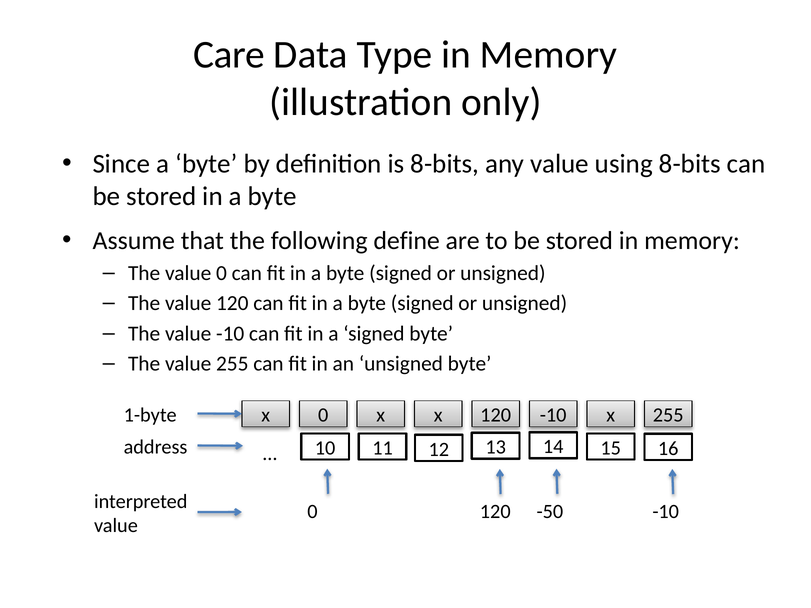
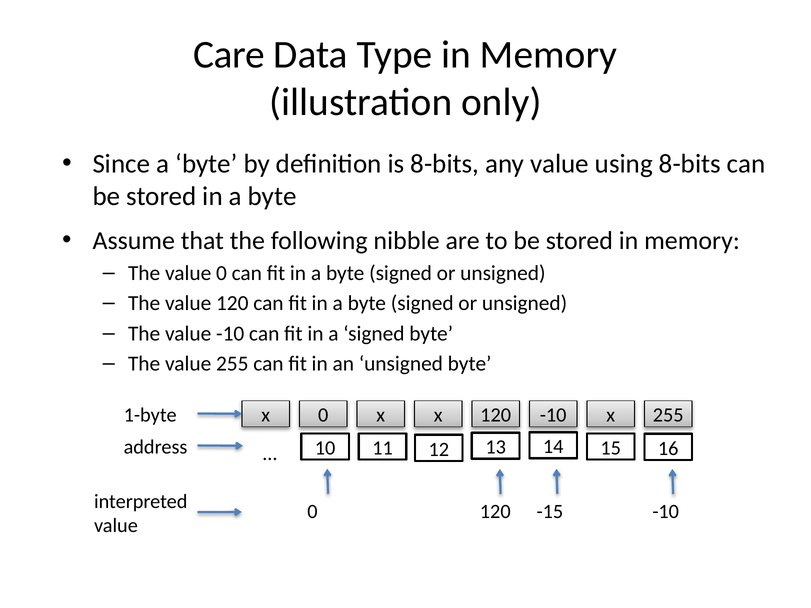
define: define -> nibble (407, 241)
-50: -50 -> -15 (550, 512)
